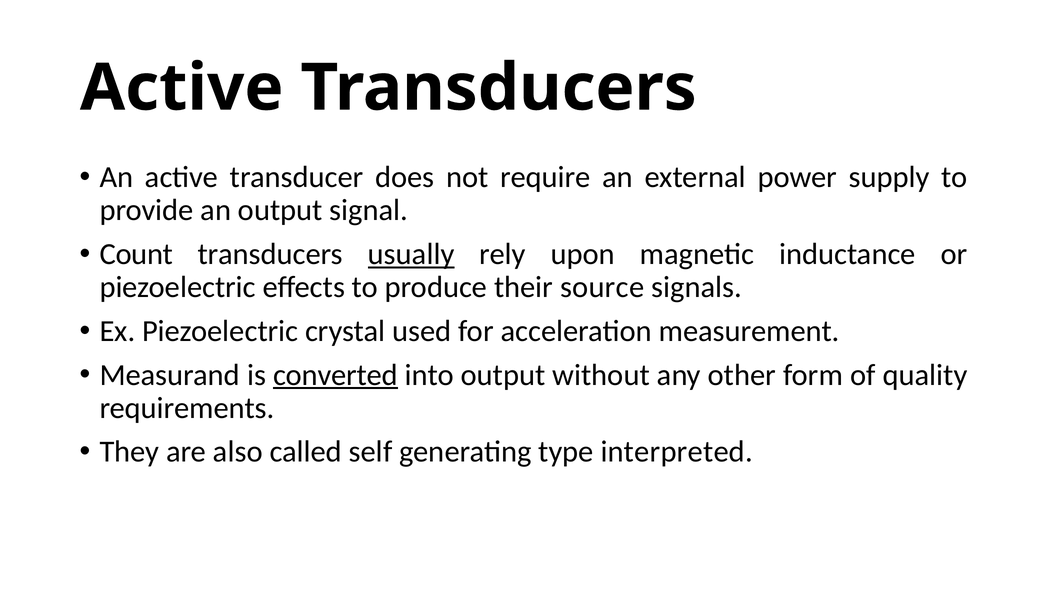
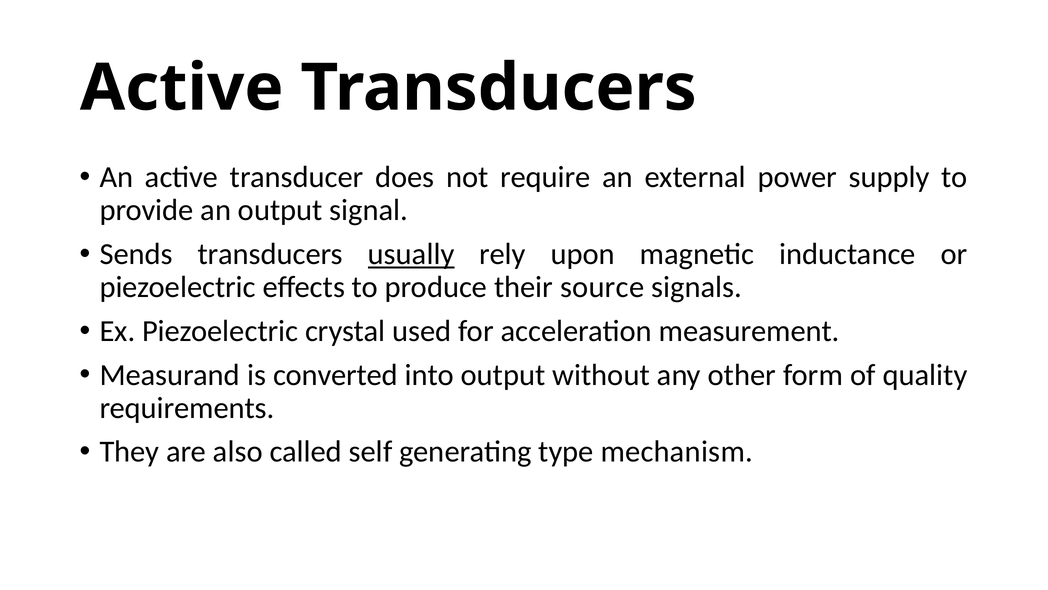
Count: Count -> Sends (136, 254)
converted underline: present -> none (336, 375)
interpreted: interpreted -> mechanism (677, 452)
